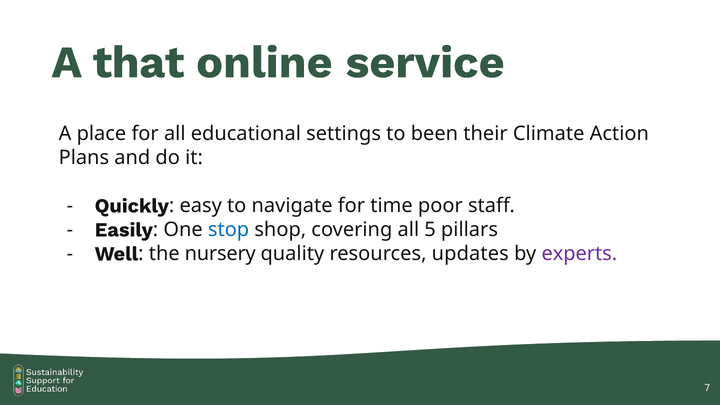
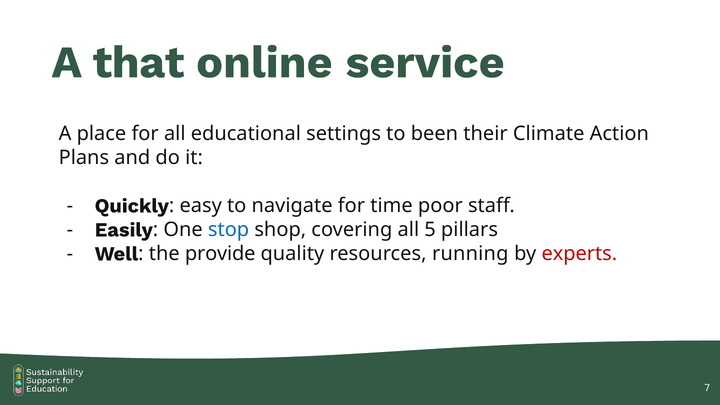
nursery: nursery -> provide (220, 254)
updates: updates -> running (470, 254)
experts colour: purple -> red (579, 254)
